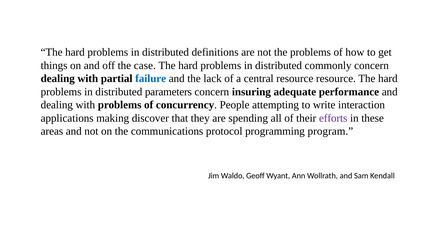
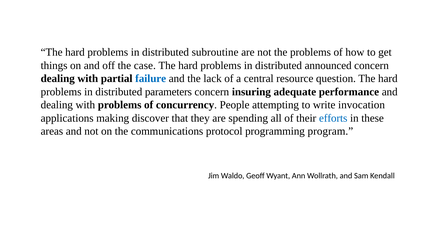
definitions: definitions -> subroutine (215, 52)
commonly: commonly -> announced (328, 65)
resource resource: resource -> question (336, 78)
interaction: interaction -> invocation (362, 105)
efforts colour: purple -> blue (333, 118)
